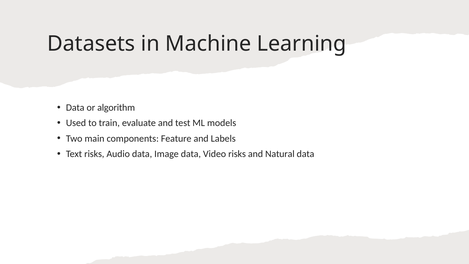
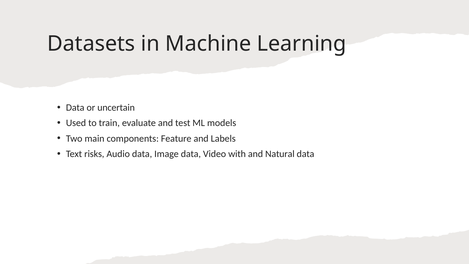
algorithm: algorithm -> uncertain (116, 107)
Video risks: risks -> with (237, 154)
